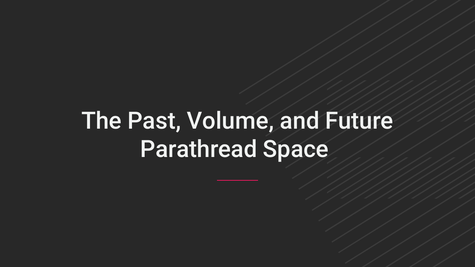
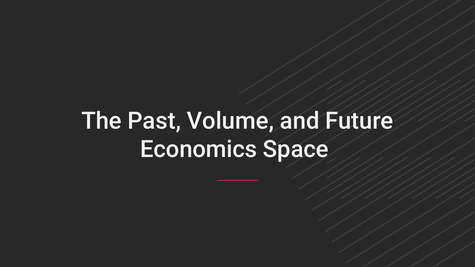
Parathread: Parathread -> Economics (199, 149)
